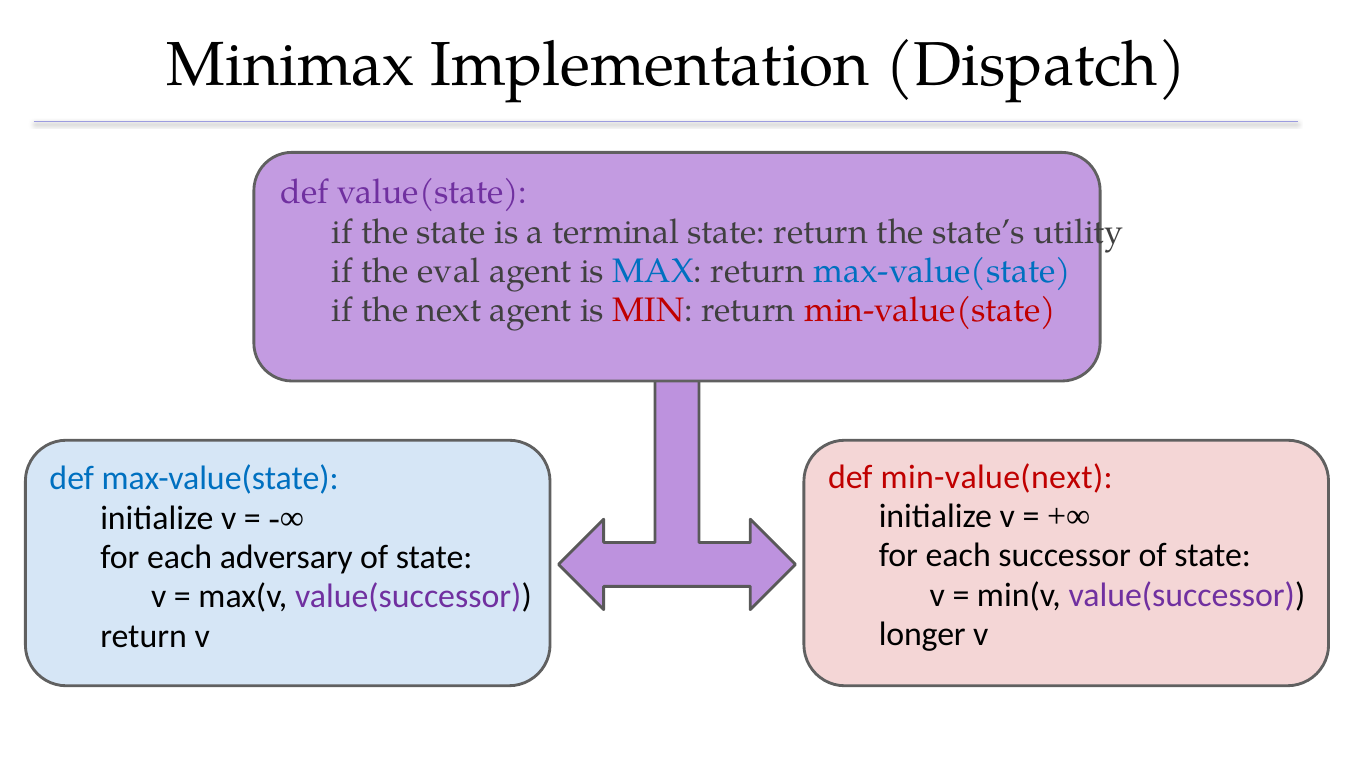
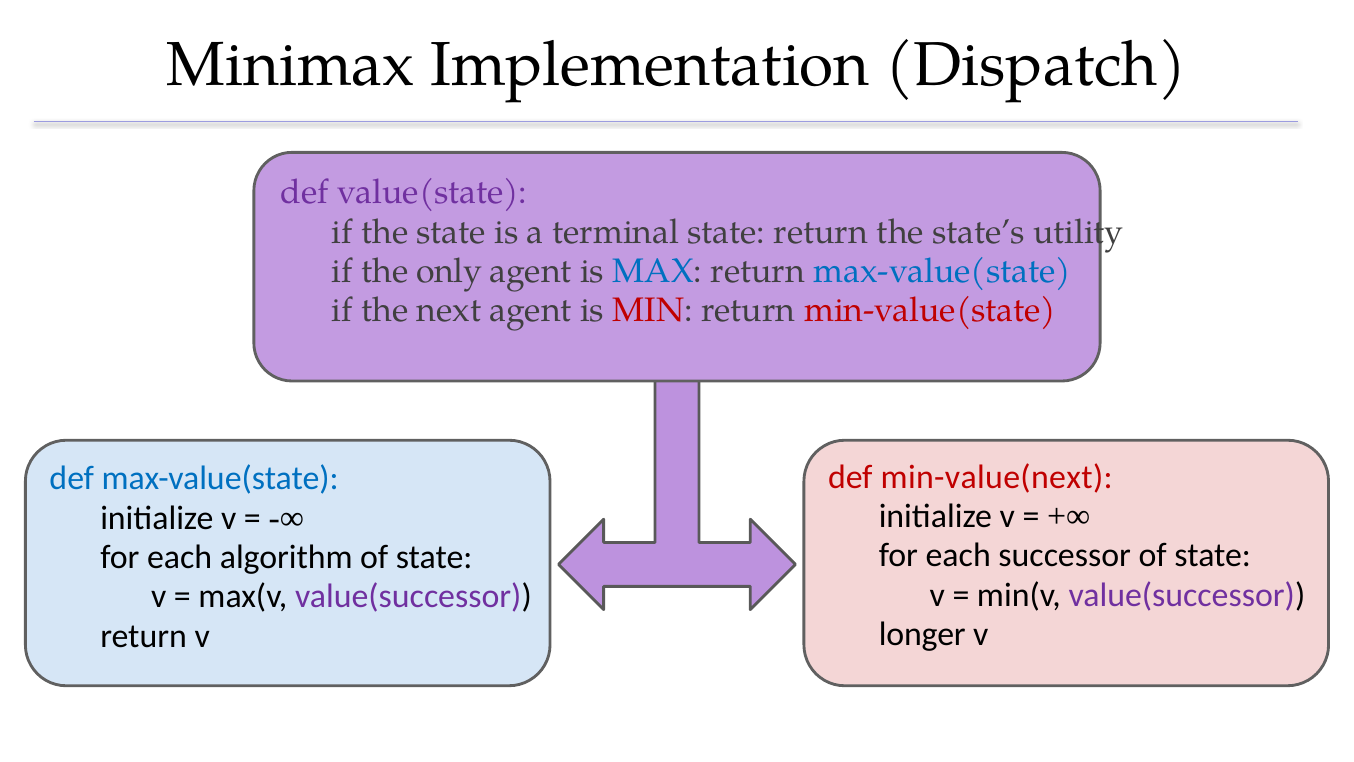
eval: eval -> only (449, 271)
adversary: adversary -> algorithm (286, 557)
